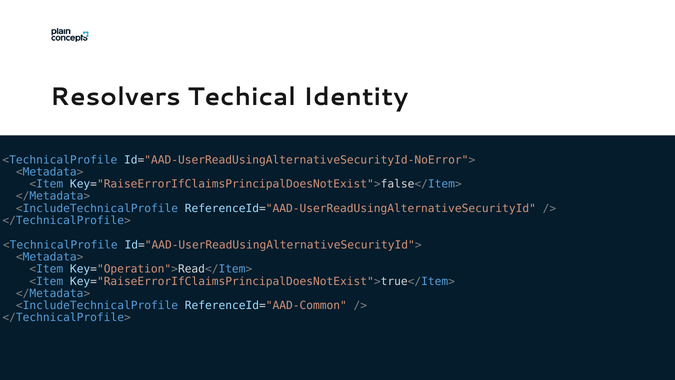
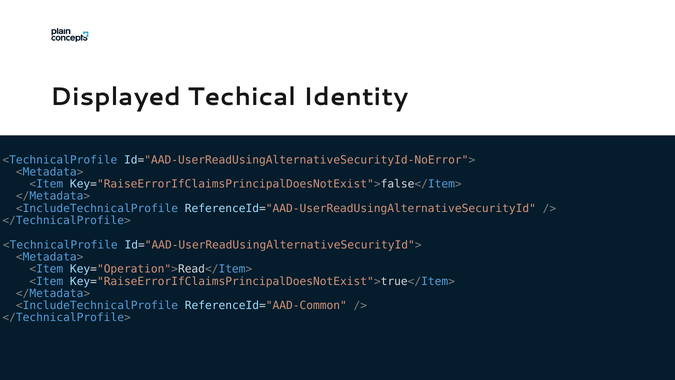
Resolvers: Resolvers -> Displayed (116, 97)
